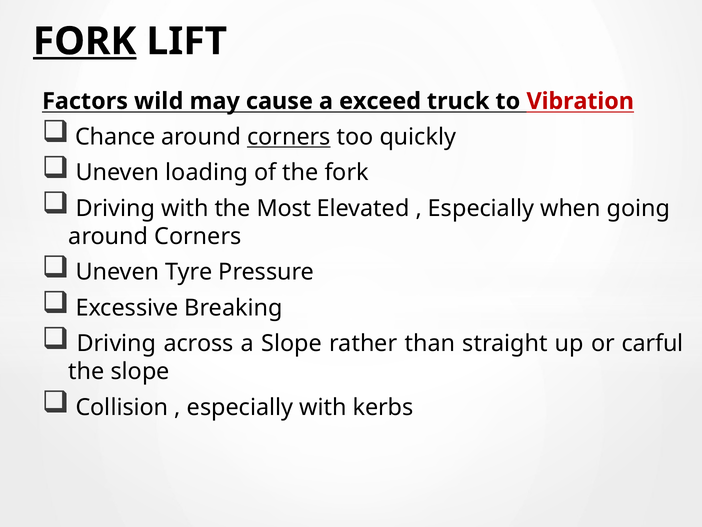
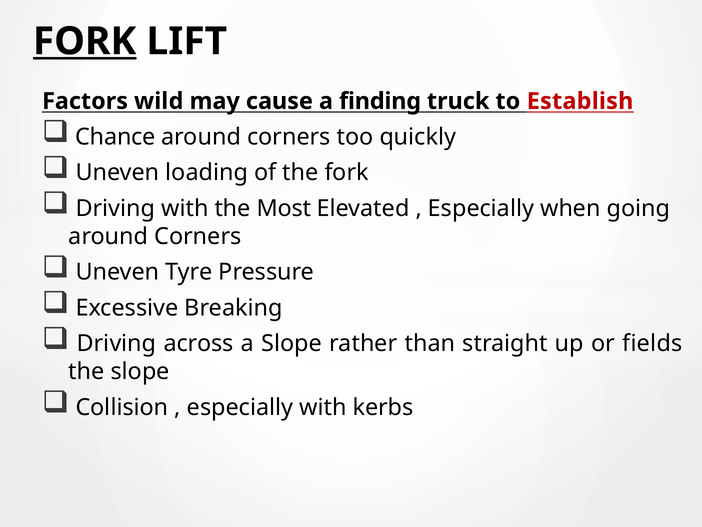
exceed: exceed -> finding (380, 101)
Vibration: Vibration -> Establish (580, 101)
corners underline: present -> none (289, 137)
carful: carful -> fields (652, 343)
